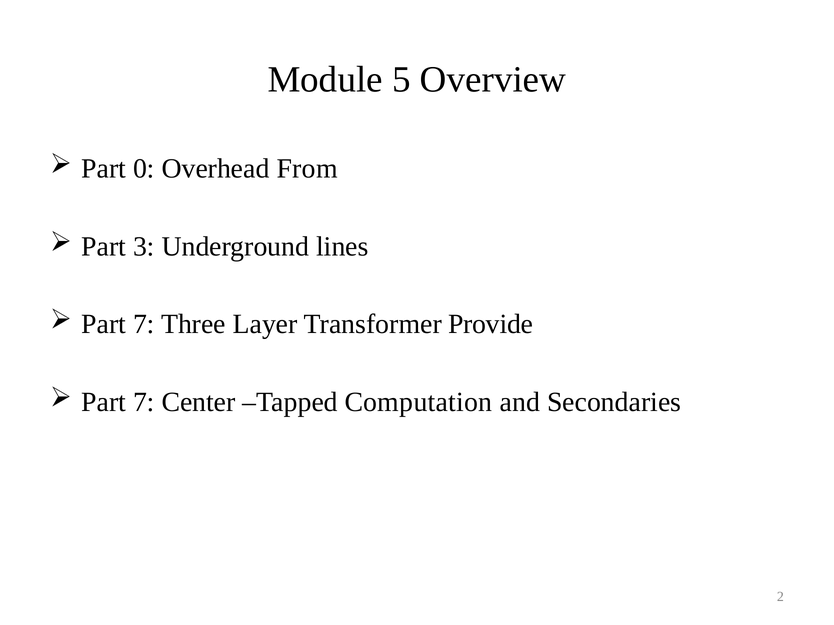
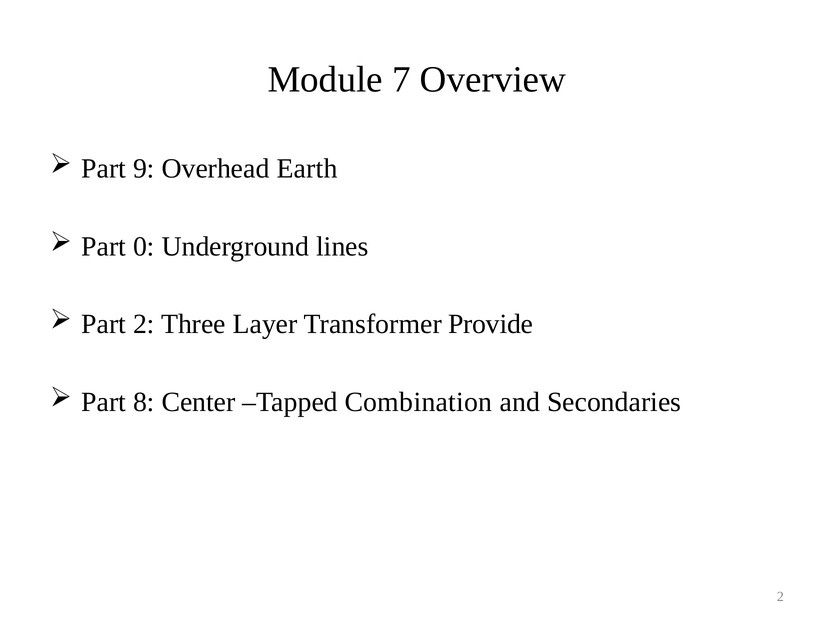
5: 5 -> 7 (401, 80)
0: 0 -> 9 (144, 169)
From: From -> Earth (307, 169)
3: 3 -> 0 (144, 247)
7: 7 -> 2 (144, 324)
7: 7 -> 8 (144, 402)
Computation: Computation -> Combination (418, 402)
